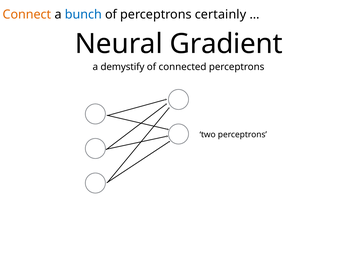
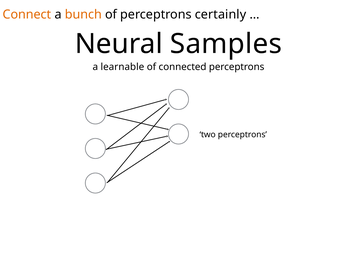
bunch colour: blue -> orange (83, 15)
Gradient: Gradient -> Samples (226, 44)
demystify: demystify -> learnable (122, 67)
